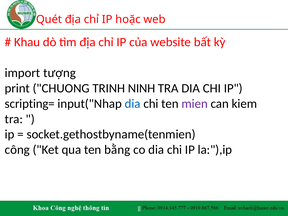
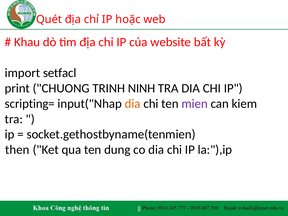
tượng: tượng -> setfacl (60, 73)
dia colour: blue -> orange (133, 104)
công: công -> then (17, 150)
bằng: bằng -> dung (117, 150)
